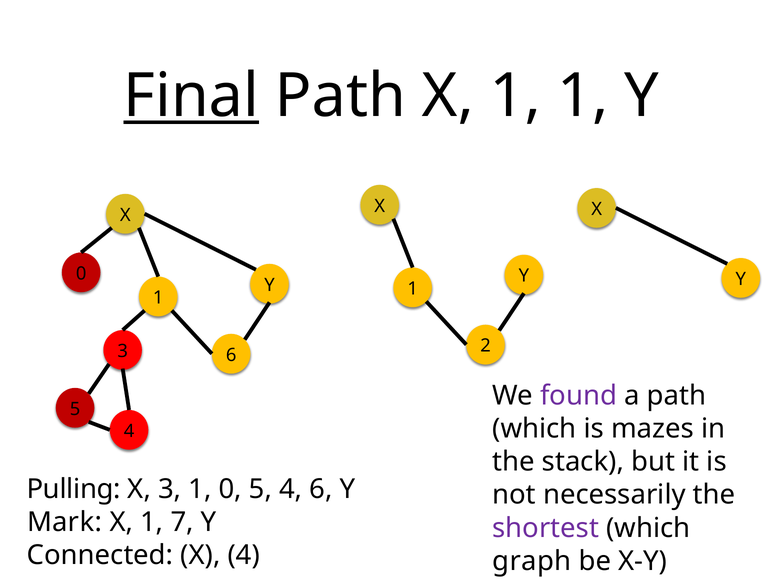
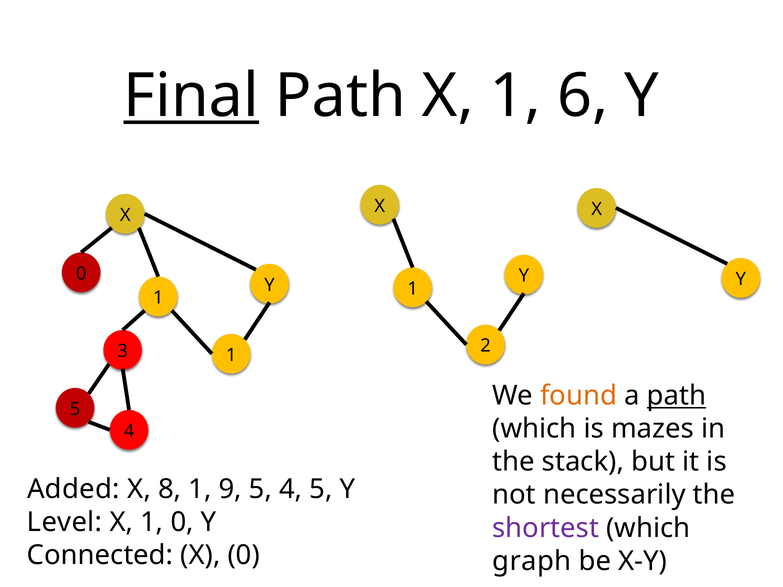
1 1: 1 -> 6 (583, 96)
3 6: 6 -> 1 (231, 355)
found colour: purple -> orange (579, 396)
path underline: none -> present (676, 396)
Pulling: Pulling -> Added (73, 489)
X 3: 3 -> 8 (170, 489)
1 0: 0 -> 9 (230, 489)
4 6: 6 -> 5 (321, 489)
Mark: Mark -> Level (64, 522)
1 7: 7 -> 0 (182, 522)
Connected X 4: 4 -> 0 (244, 555)
